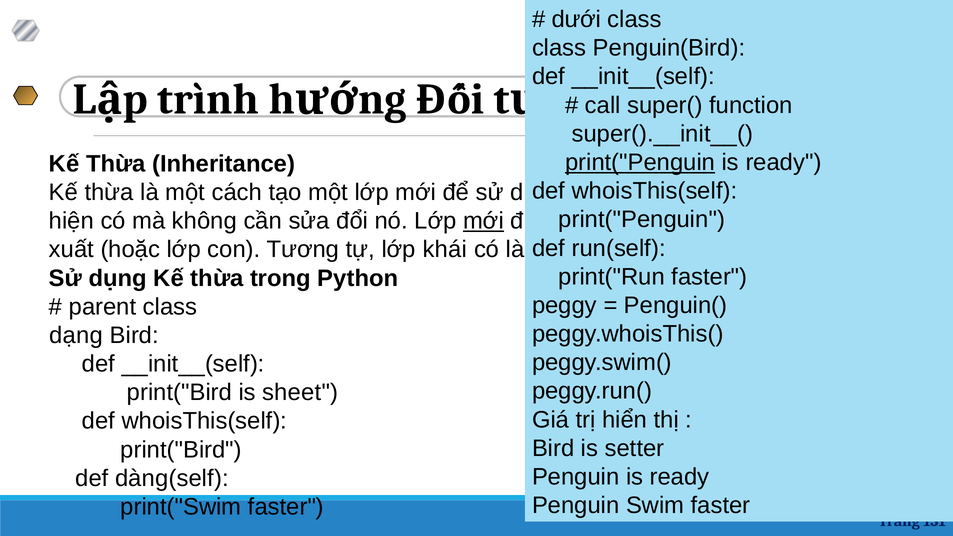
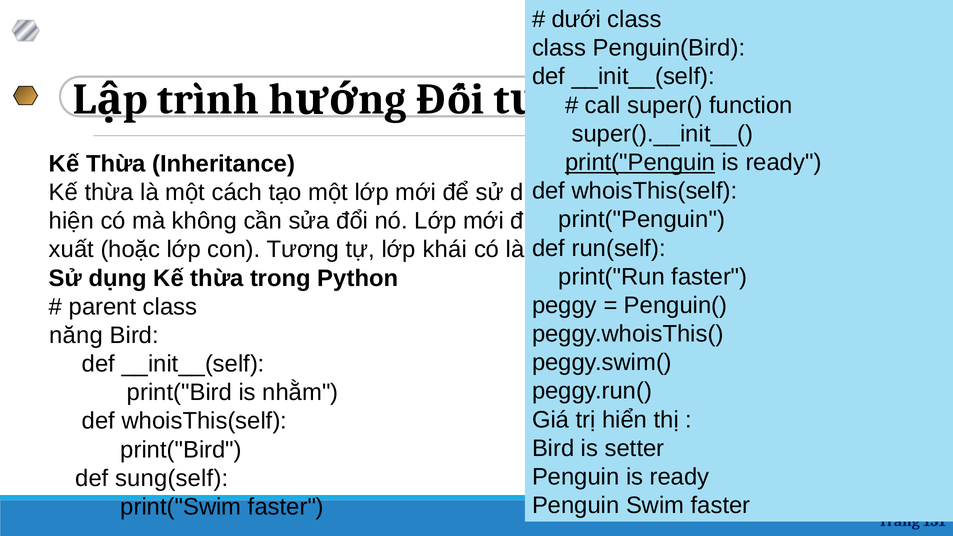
mới underline: present -> none (483, 221)
dạng: dạng -> năng (76, 335)
sheet: sheet -> nhằm (300, 393)
dàng(self: dàng(self -> sung(self (172, 478)
